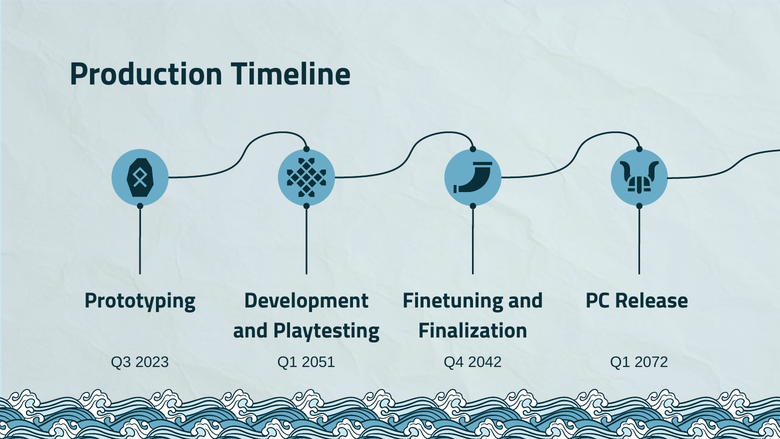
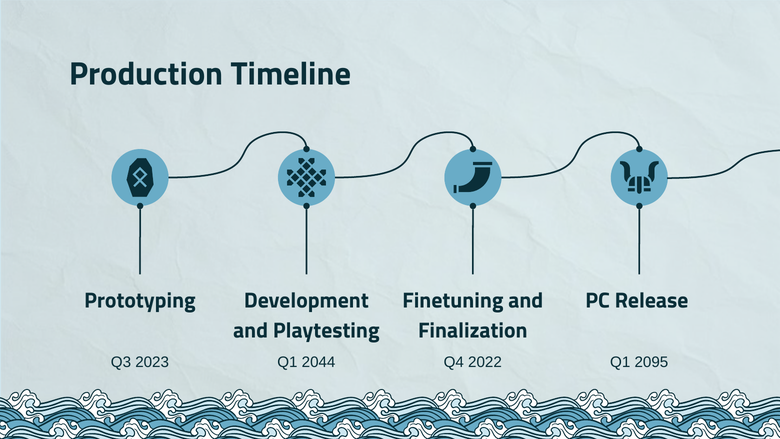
2042: 2042 -> 2022 (485, 362)
2051: 2051 -> 2044 (319, 362)
2072: 2072 -> 2095 (651, 362)
